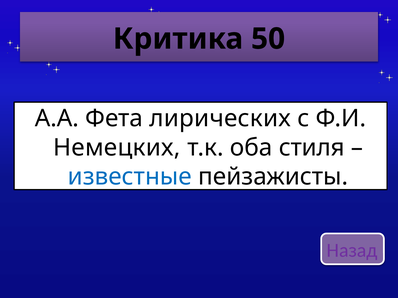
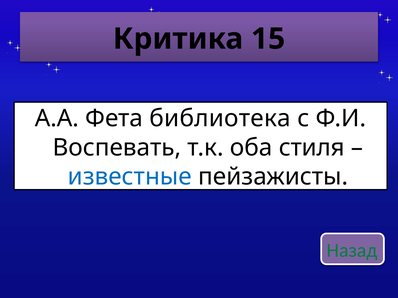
50: 50 -> 15 (268, 39)
лирических: лирических -> библиотека (220, 119)
Немецких: Немецких -> Воспевать (117, 148)
Назад colour: purple -> green (352, 251)
